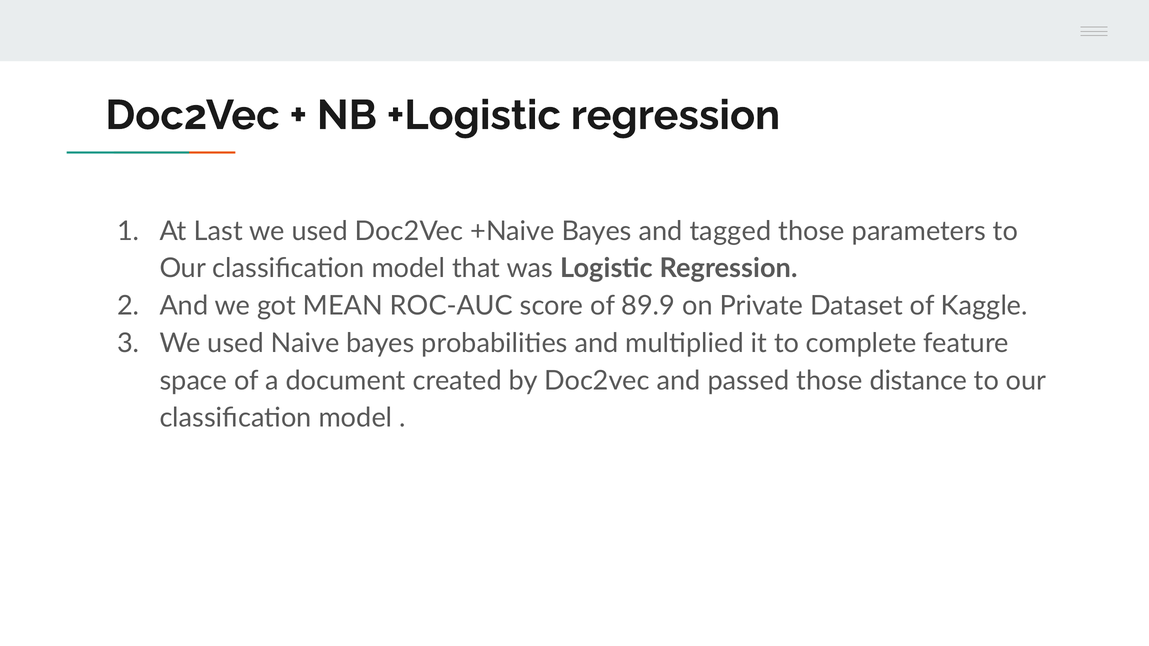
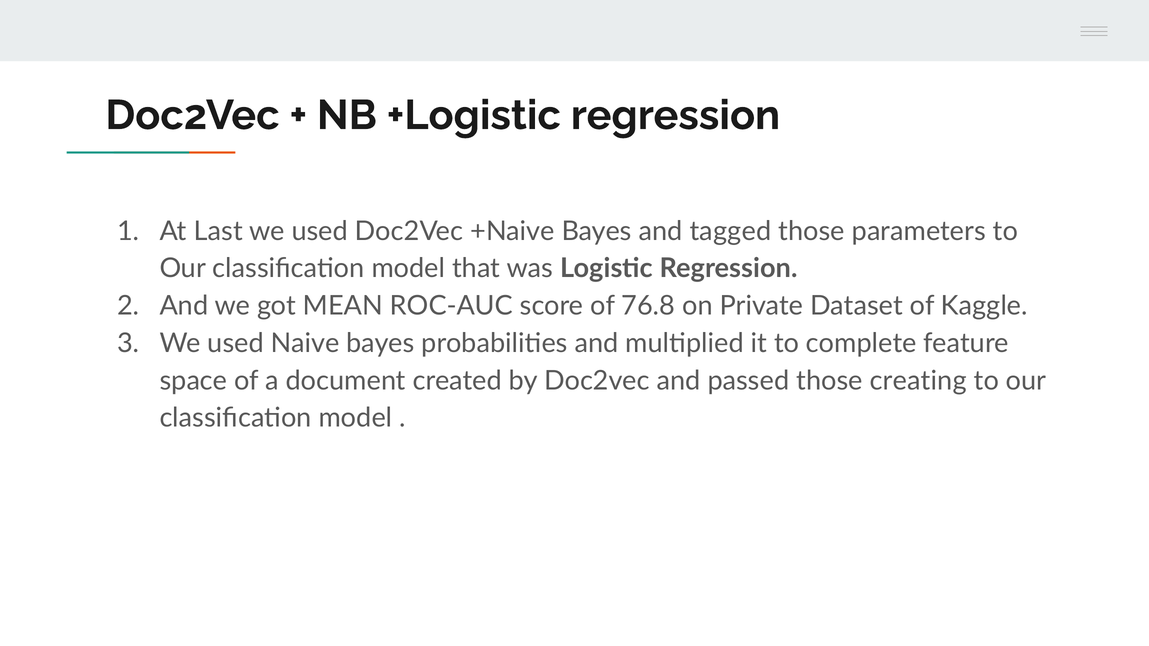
89.9: 89.9 -> 76.8 (648, 306)
distance: distance -> creating (918, 381)
